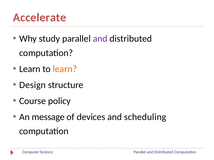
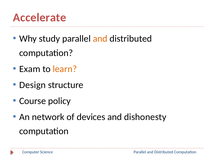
and colour: purple -> orange (100, 39)
Learn: Learn -> Exam (30, 69)
message: message -> network (48, 117)
scheduling: scheduling -> dishonesty (145, 117)
